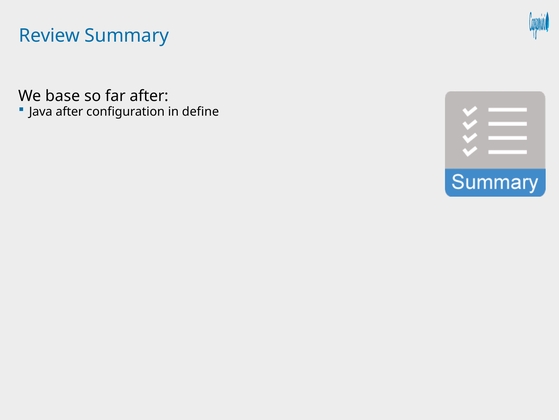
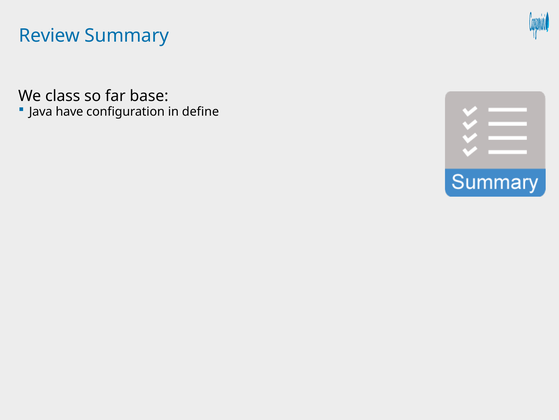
base: base -> class (63, 96)
far after: after -> base (149, 96)
Java after: after -> have (69, 112)
